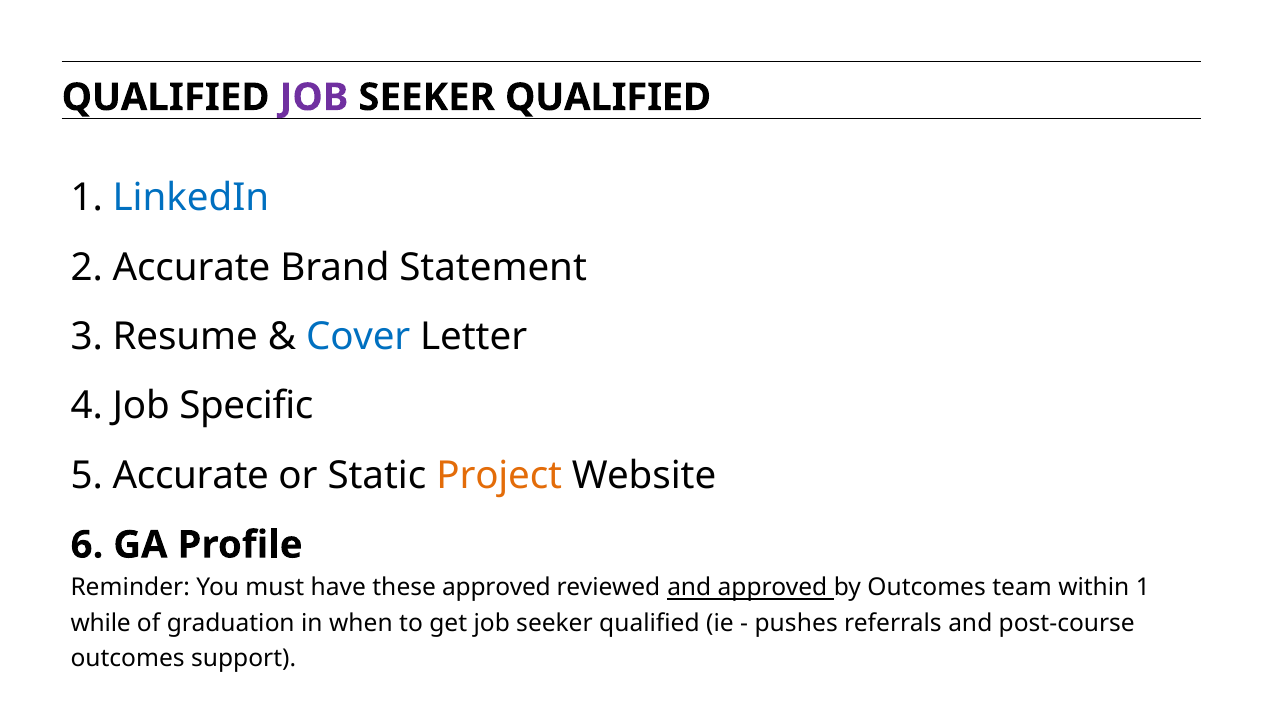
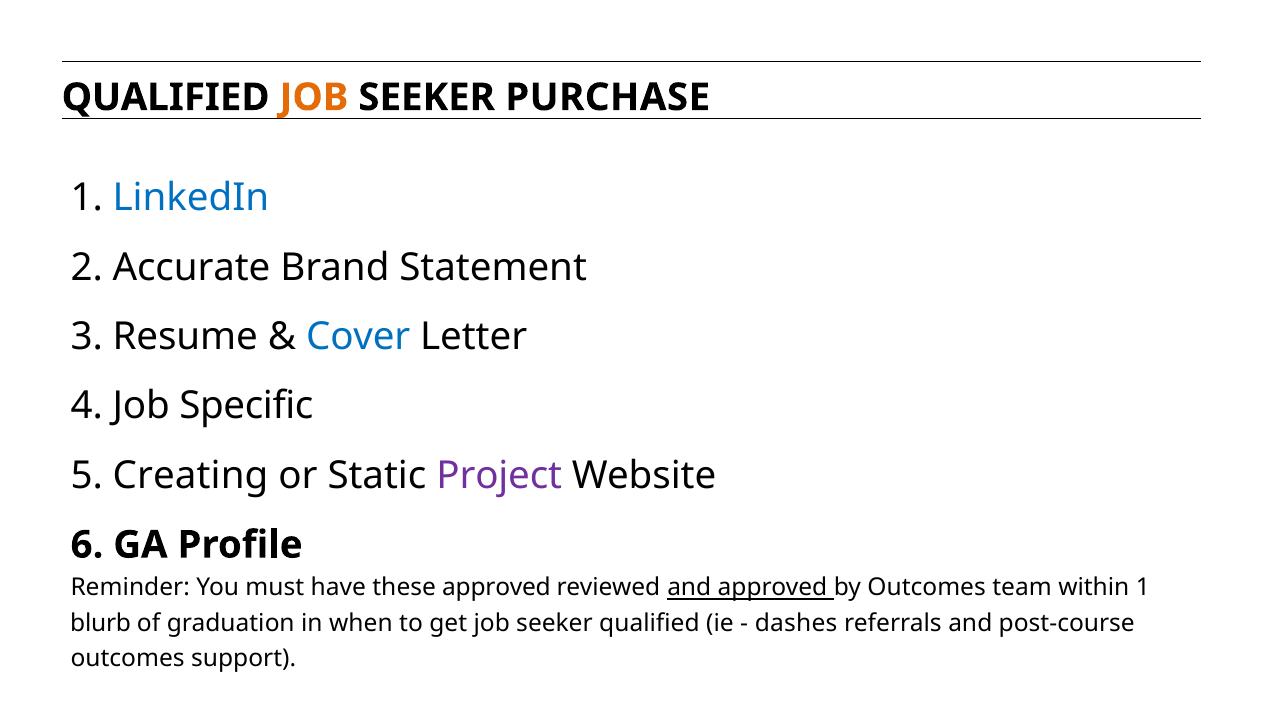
JOB colour: purple -> orange (314, 97)
QUALIFIED: QUALIFIED -> PURCHASE (608, 97)
Accurate: Accurate -> Creating (190, 475)
Project colour: orange -> purple (499, 475)
while: while -> blurb (101, 623)
pushes: pushes -> dashes (796, 623)
